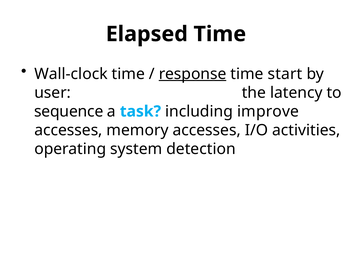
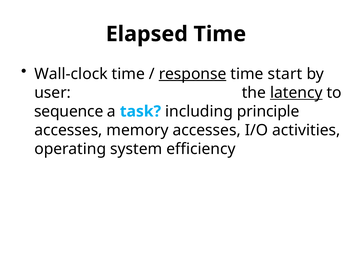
latency underline: none -> present (296, 93)
improve: improve -> principle (268, 111)
detection: detection -> efficiency (201, 149)
